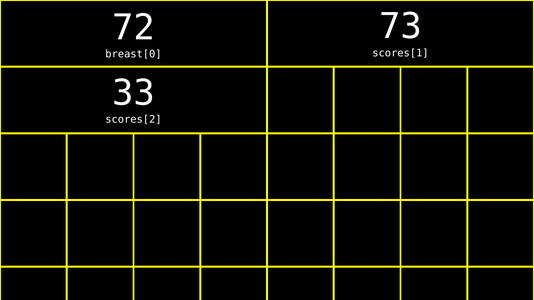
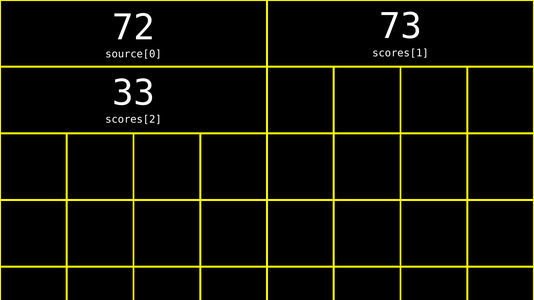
breast[0: breast[0 -> source[0 (133, 54)
